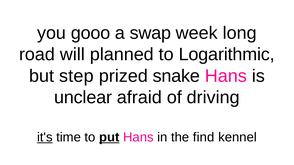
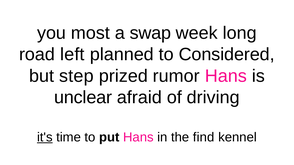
gooo: gooo -> most (90, 33)
will: will -> left (72, 55)
Logarithmic: Logarithmic -> Considered (227, 55)
snake: snake -> rumor (176, 76)
put underline: present -> none (109, 137)
